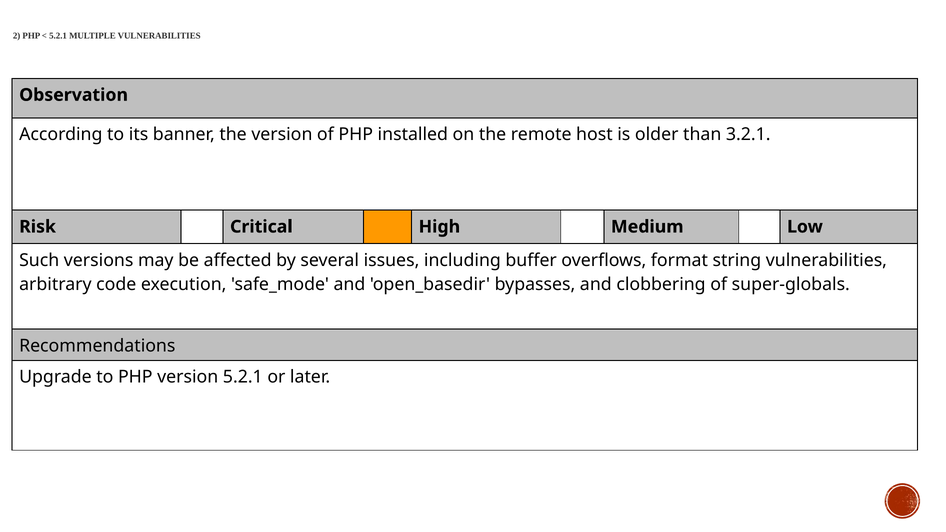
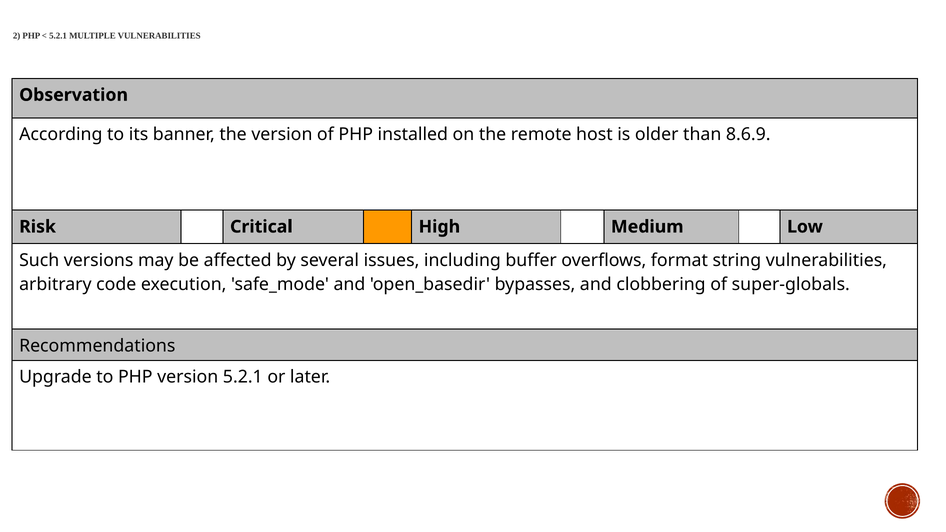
3.2.1: 3.2.1 -> 8.6.9 (748, 135)
